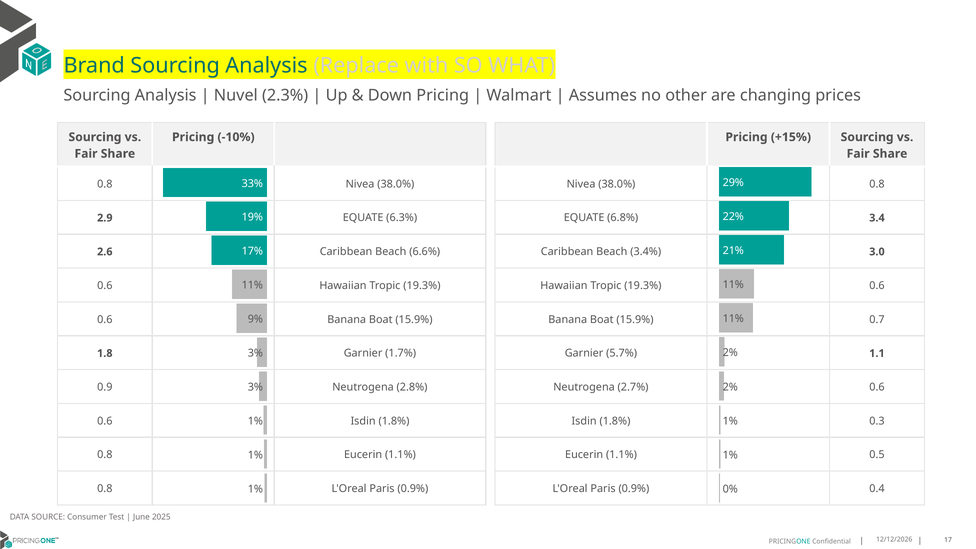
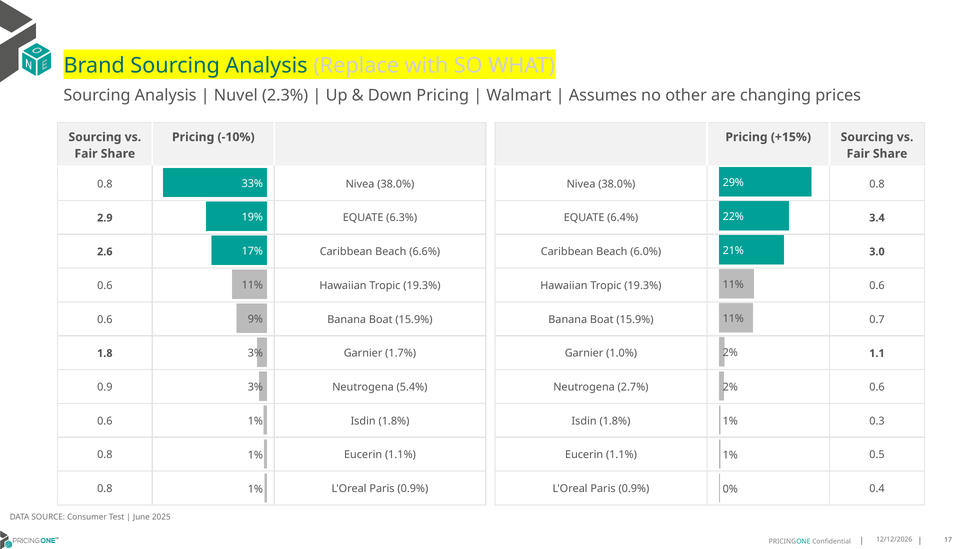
6.8%: 6.8% -> 6.4% (623, 218)
3.4%: 3.4% -> 6.0% (646, 252)
5.7%: 5.7% -> 1.0% (622, 353)
2.8%: 2.8% -> 5.4% (412, 387)
